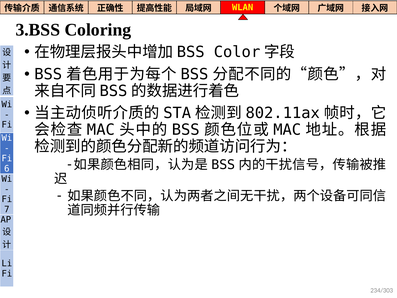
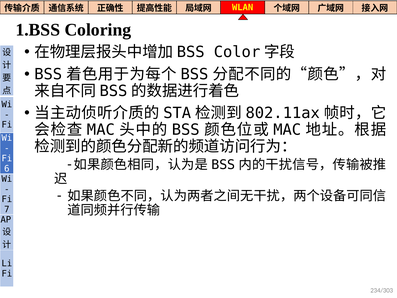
3.BSS: 3.BSS -> 1.BSS (38, 30)
